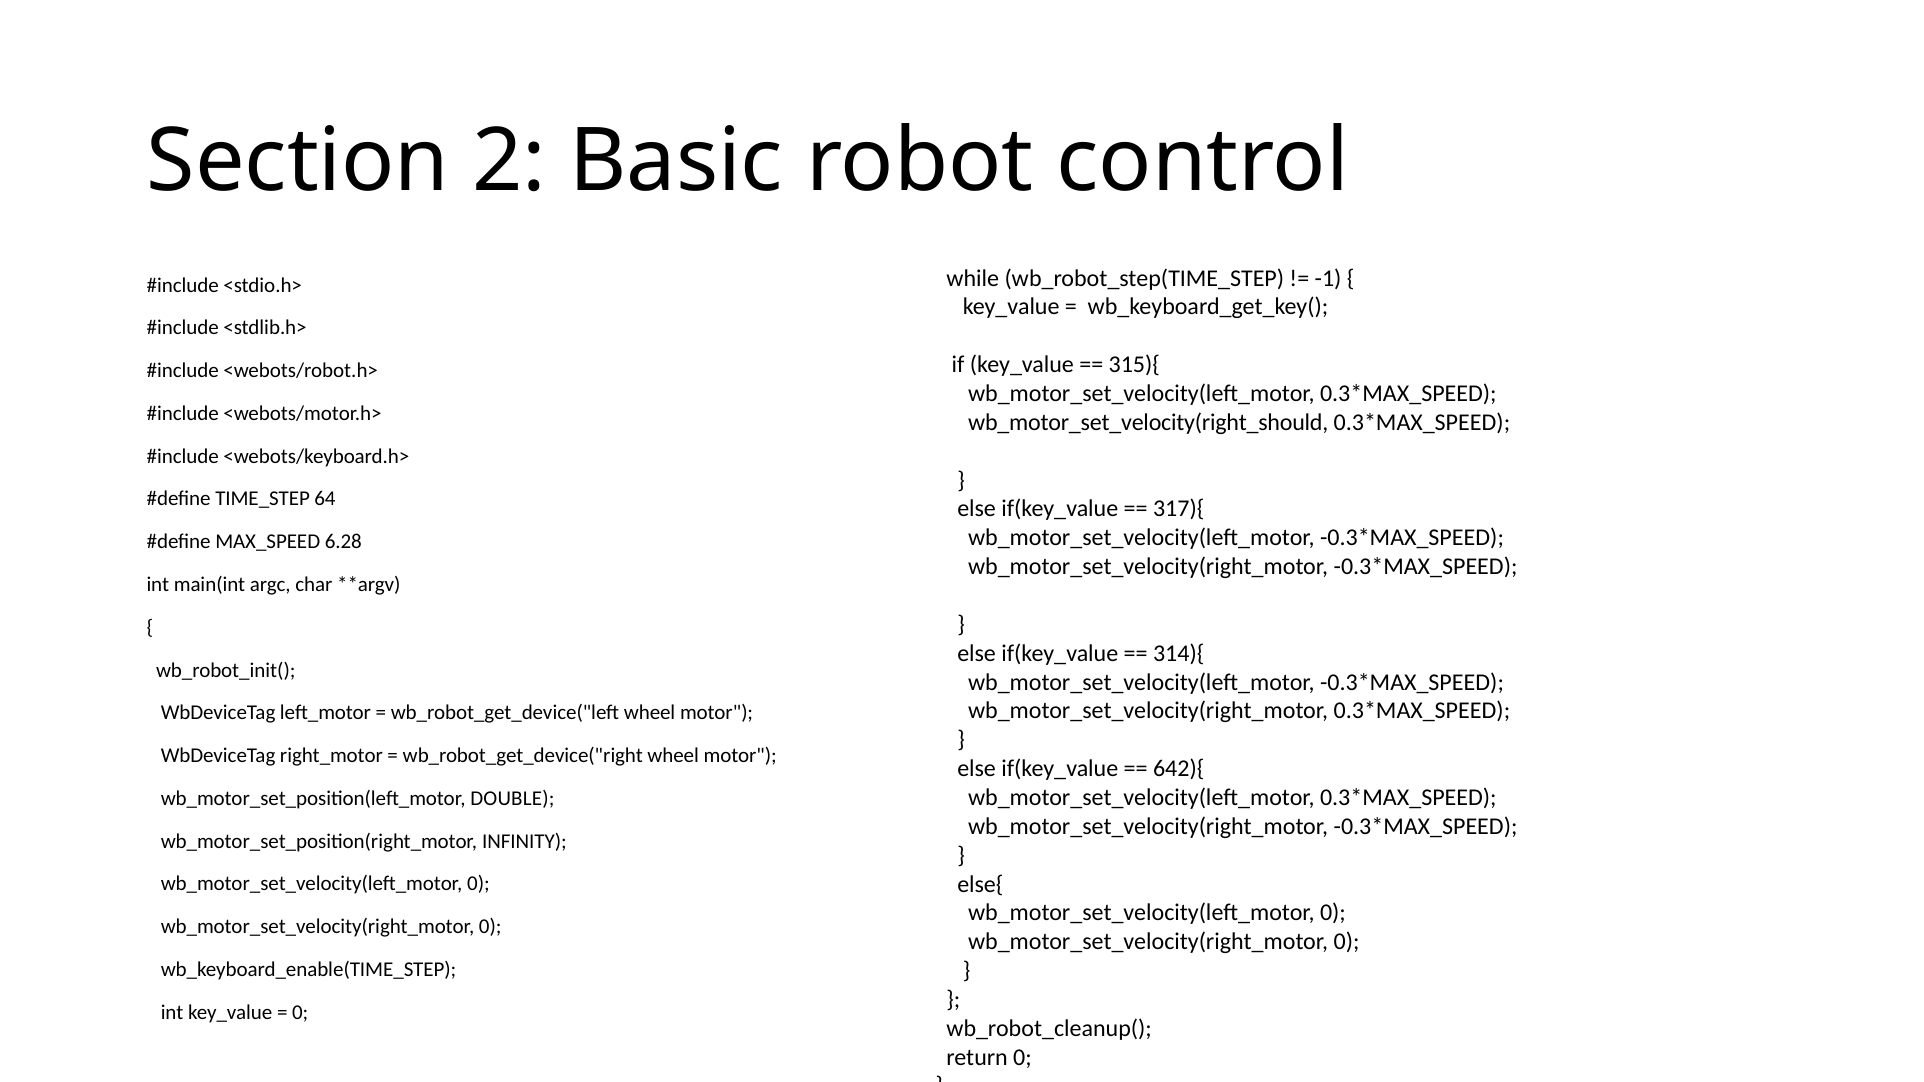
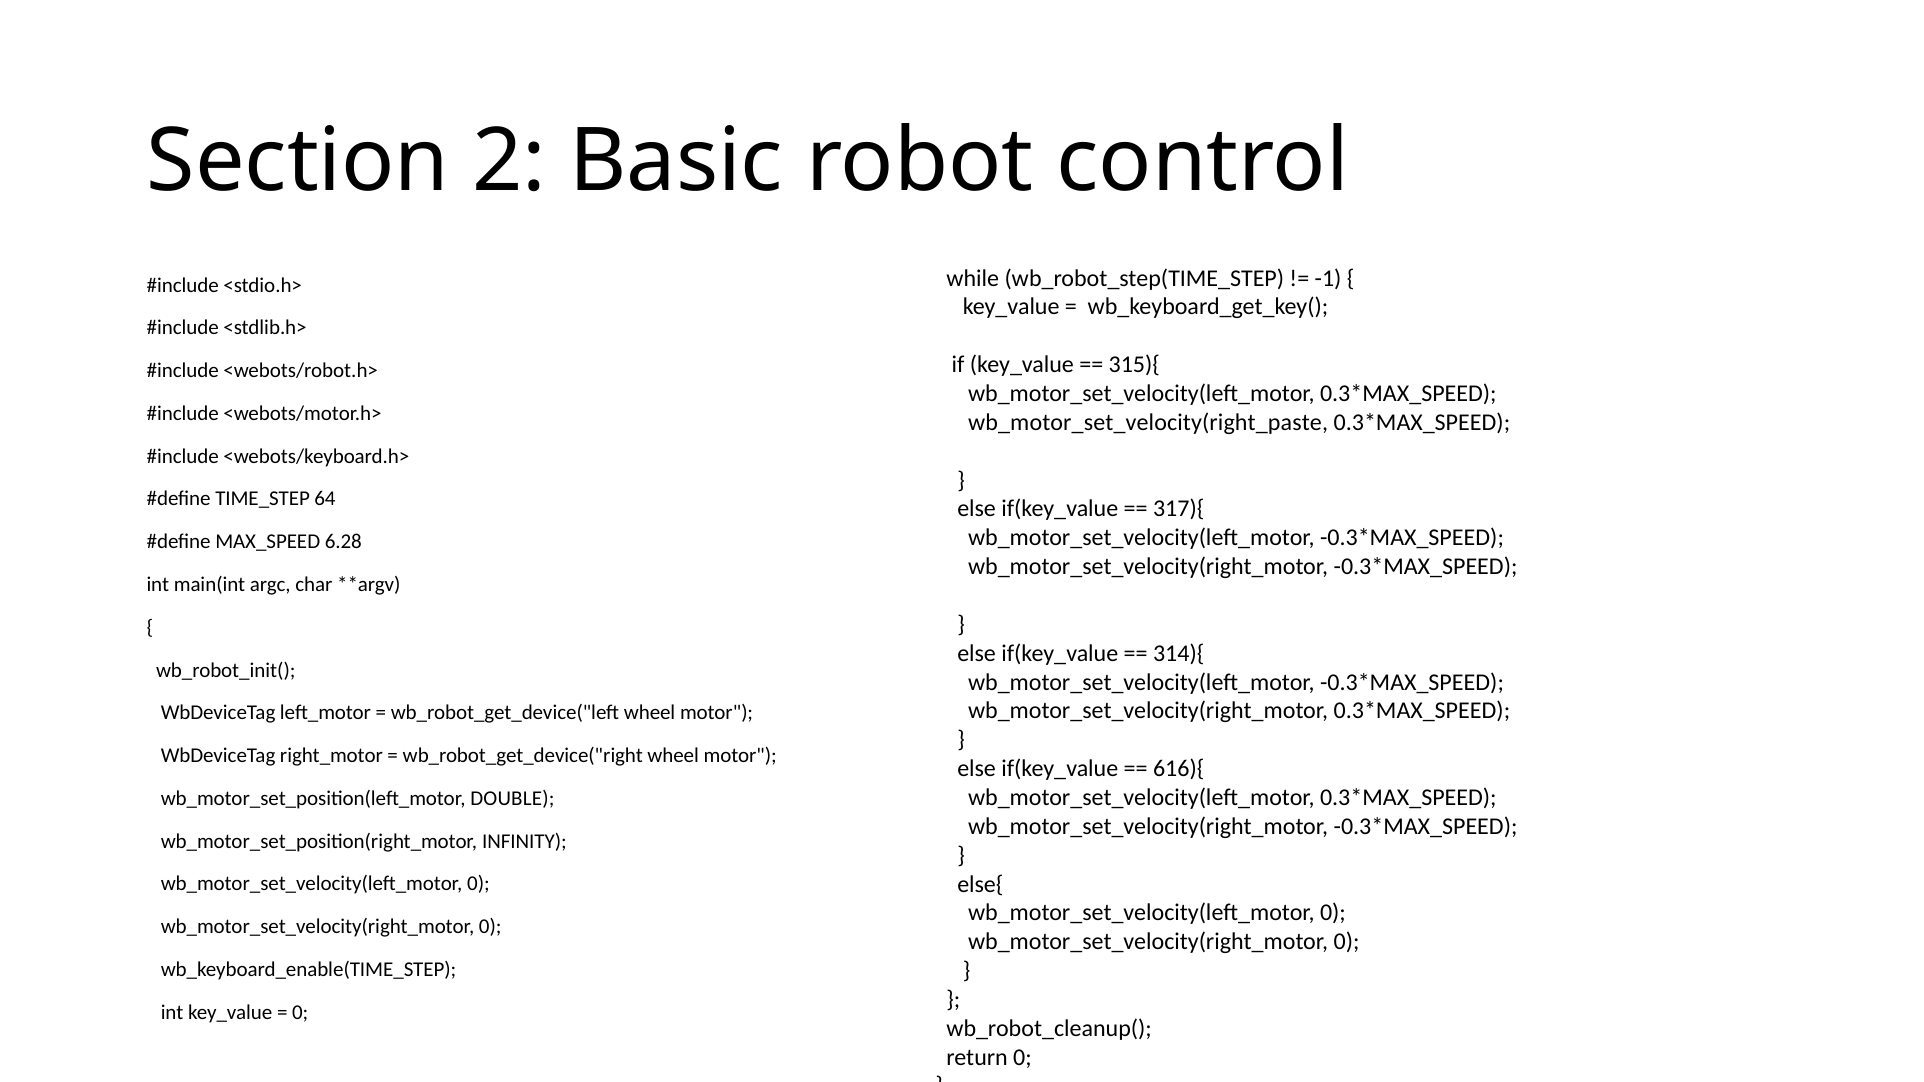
wb_motor_set_velocity(right_should: wb_motor_set_velocity(right_should -> wb_motor_set_velocity(right_paste (1148, 423)
642){: 642){ -> 616){ (1179, 769)
